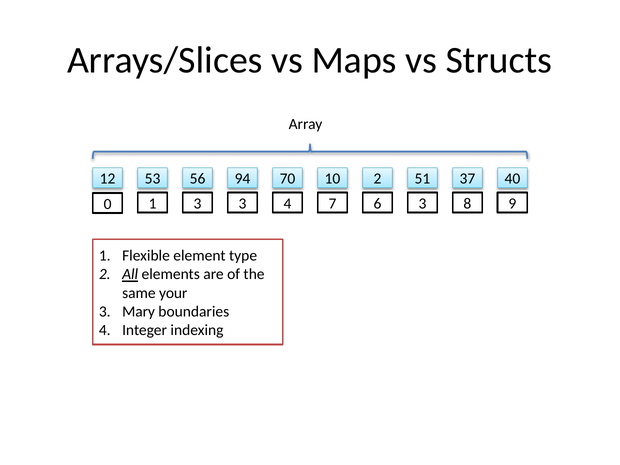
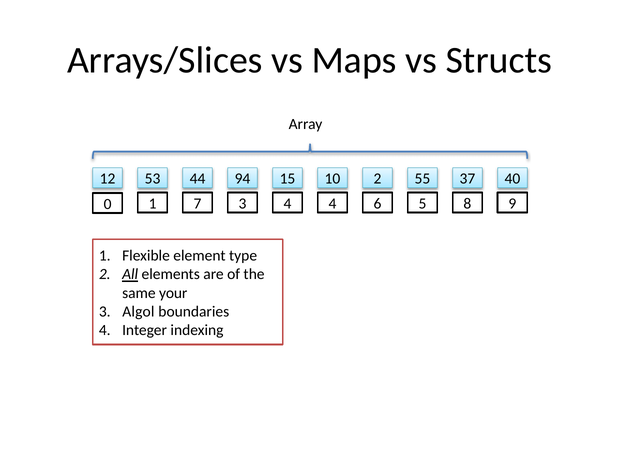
56: 56 -> 44 (198, 179)
70: 70 -> 15 (287, 179)
51: 51 -> 55 (422, 179)
1 3: 3 -> 7 (198, 204)
4 7: 7 -> 4 (332, 204)
6 3: 3 -> 5 (422, 204)
Mary: Mary -> Algol (138, 312)
